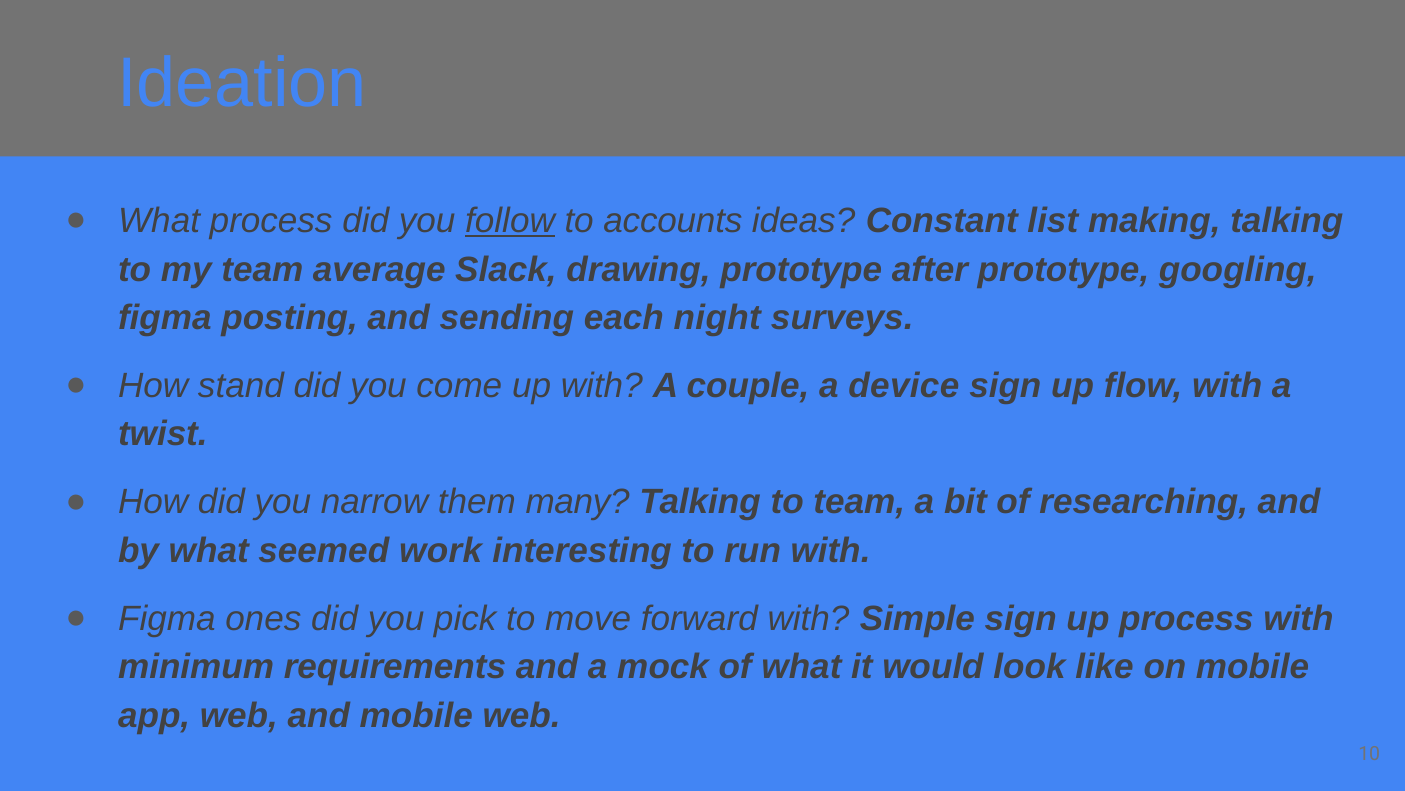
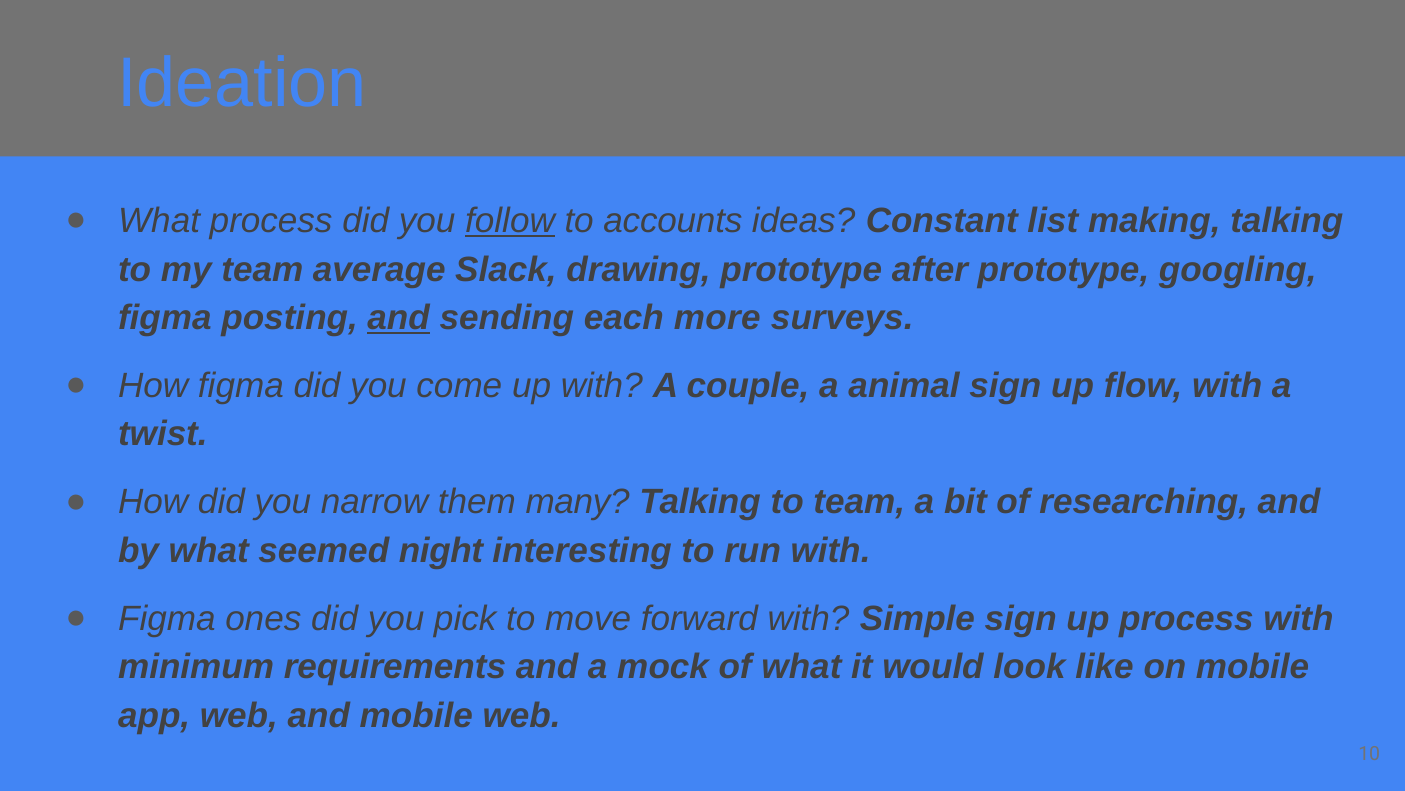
and underline: none -> present (399, 318)
night: night -> more (717, 318)
How stand: stand -> figma (241, 386)
device: device -> animal (904, 386)
work: work -> night (441, 551)
